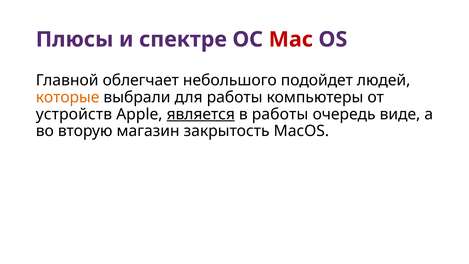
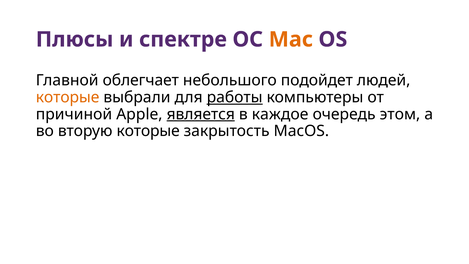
Mac colour: red -> orange (291, 39)
работы underline: none -> present (235, 97)
устройств: устройств -> причиной (74, 114)
в работы: работы -> каждое (280, 114)
виде: виде -> этом (400, 114)
вторую магазин: магазин -> которые (148, 131)
